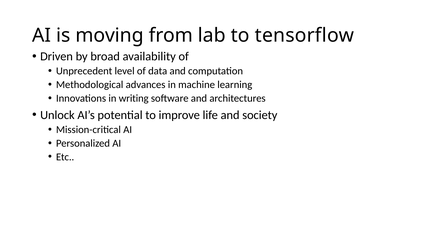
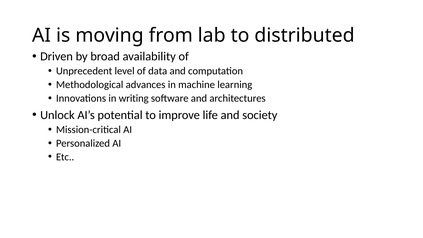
tensorflow: tensorflow -> distributed (305, 36)
